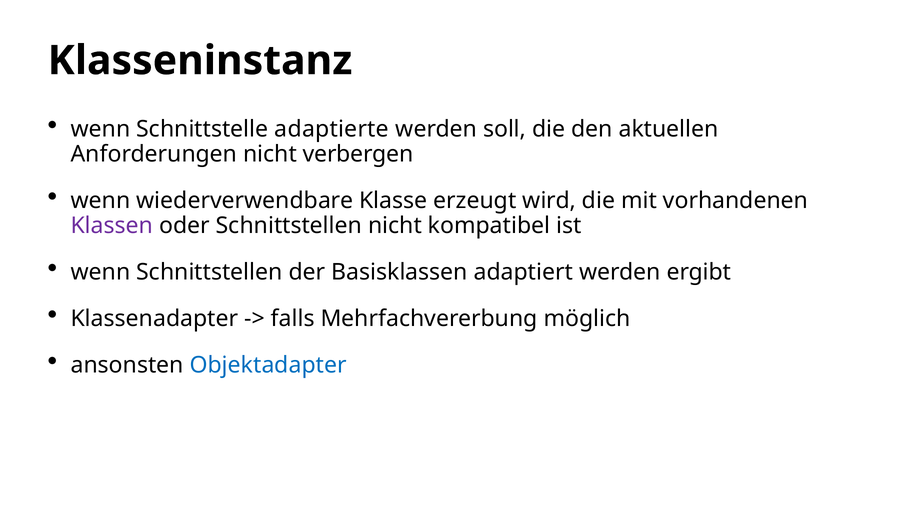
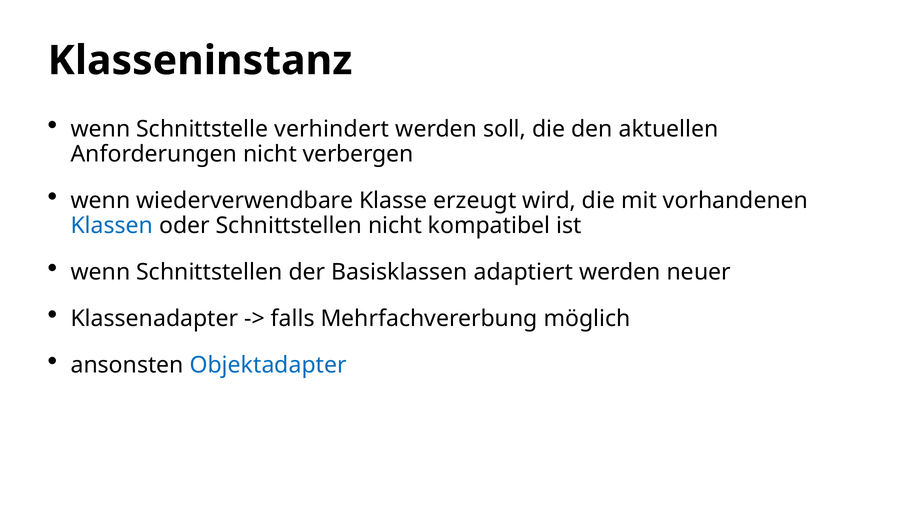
adaptierte: adaptierte -> verhindert (332, 129)
Klassen colour: purple -> blue (112, 226)
ergibt: ergibt -> neuer (699, 272)
